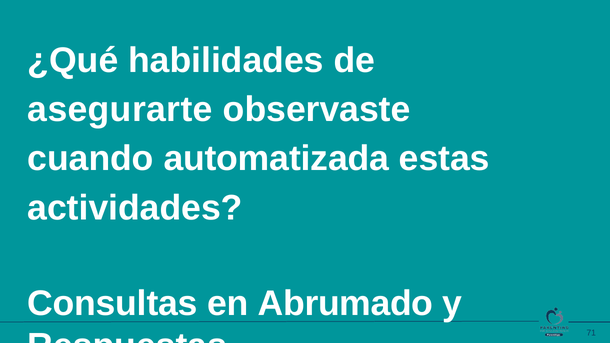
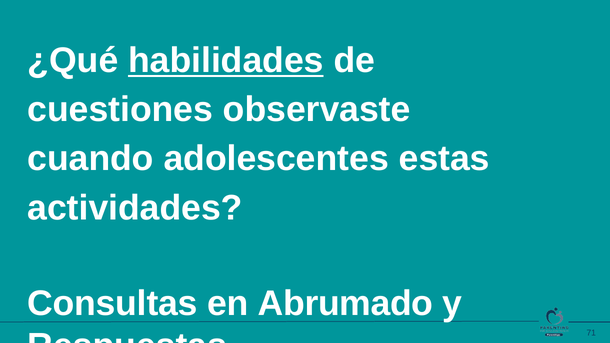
habilidades underline: none -> present (226, 61)
asegurarte: asegurarte -> cuestiones (120, 110)
automatizada: automatizada -> adolescentes (276, 159)
